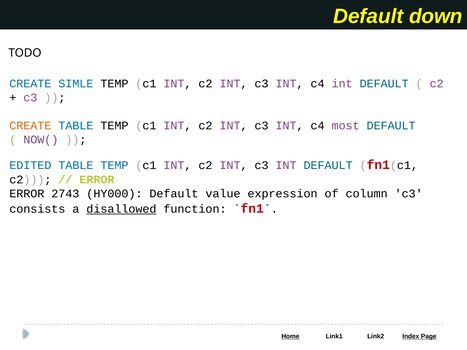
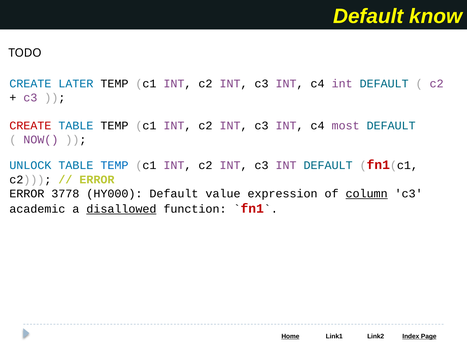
down: down -> know (436, 16)
SIMLE: SIMLE -> LATER (76, 84)
CREATE colour: orange -> red (30, 126)
EDITED: EDITED -> UNLOCK (30, 165)
2743: 2743 -> 3778 (65, 194)
column underline: none -> present (367, 194)
consists: consists -> academic (37, 209)
